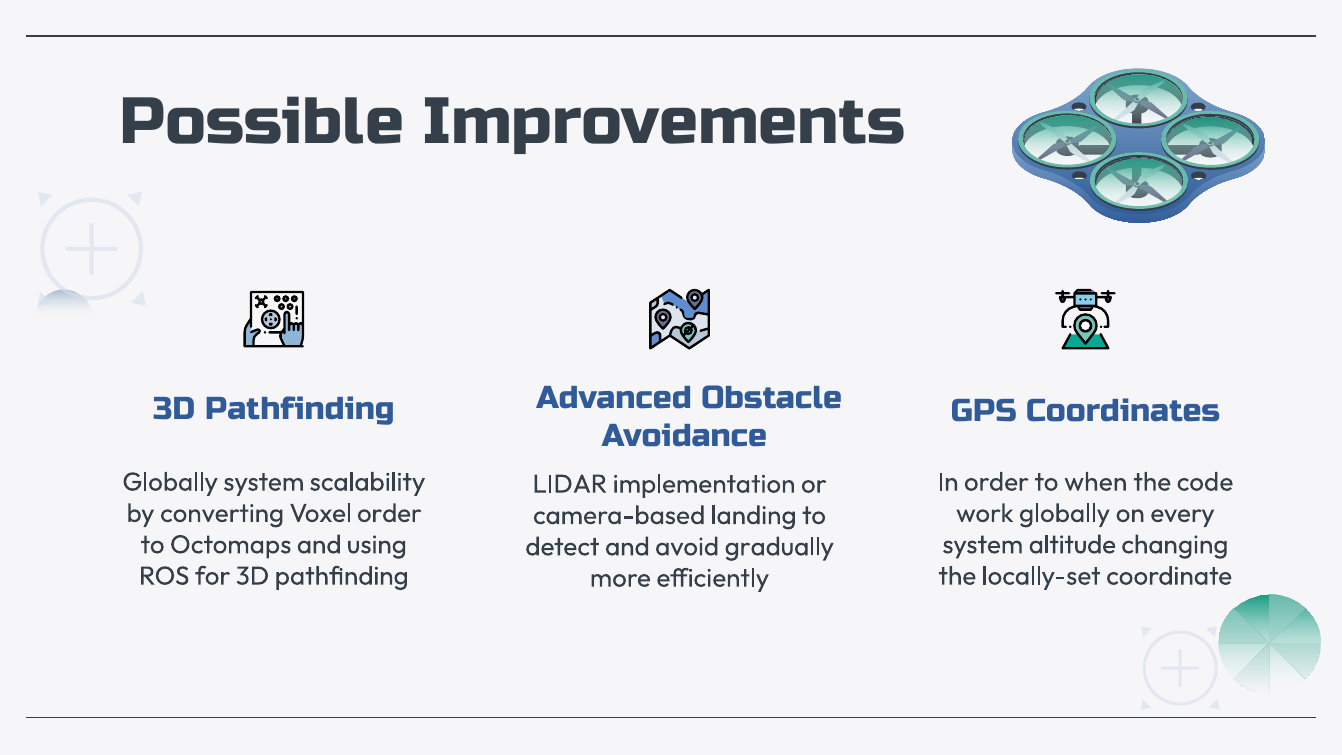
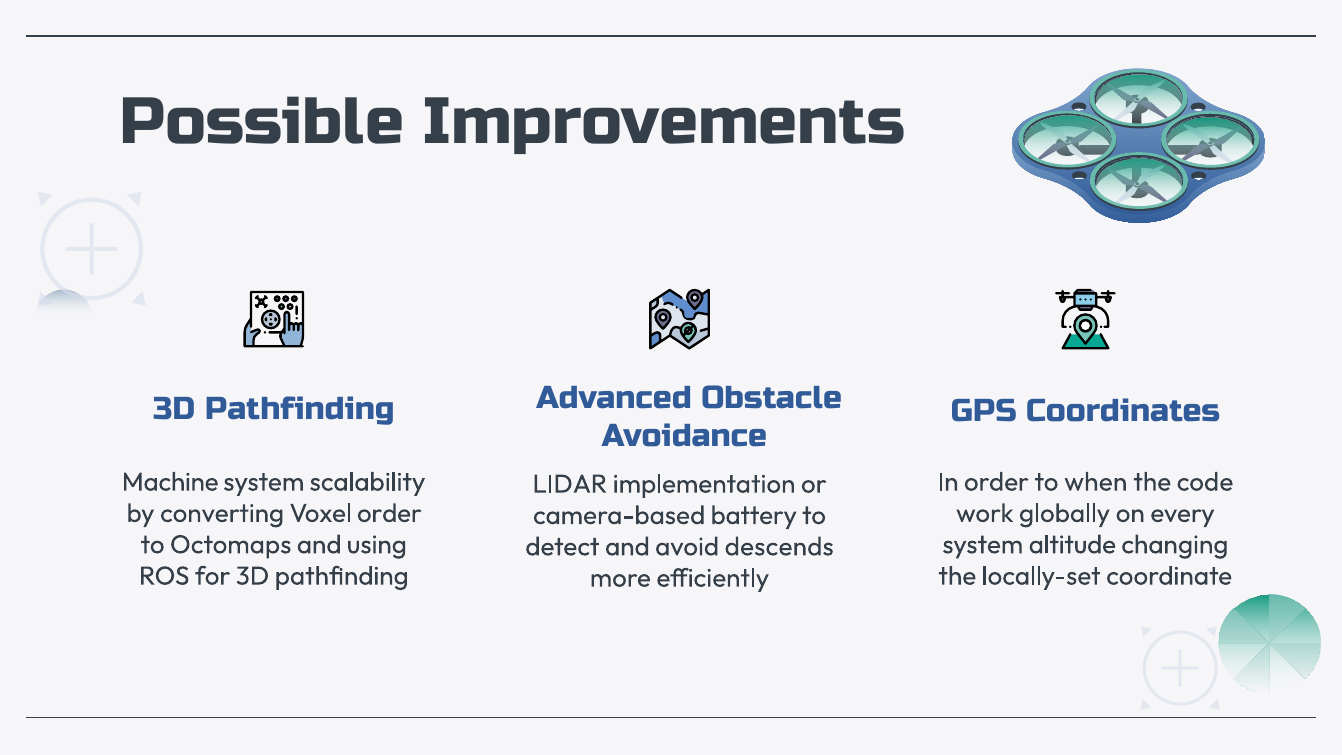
Globally: Globally -> Machine (170, 482)
landing: landing -> battery (754, 515)
gradually: gradually -> descends (779, 547)
